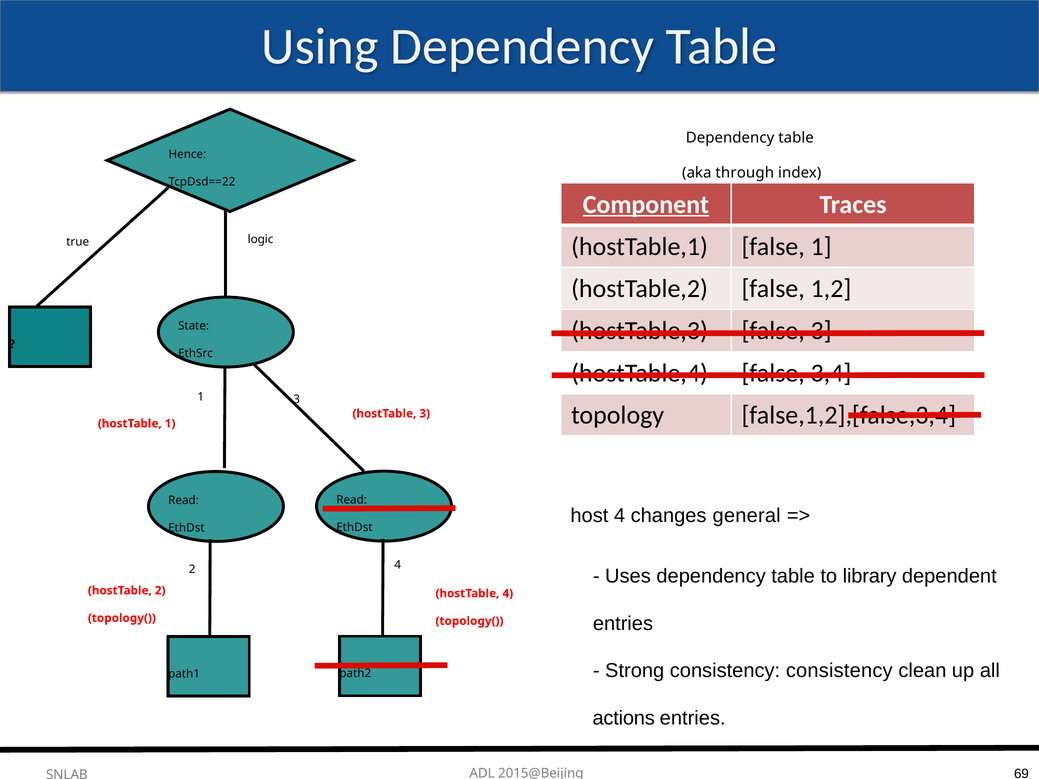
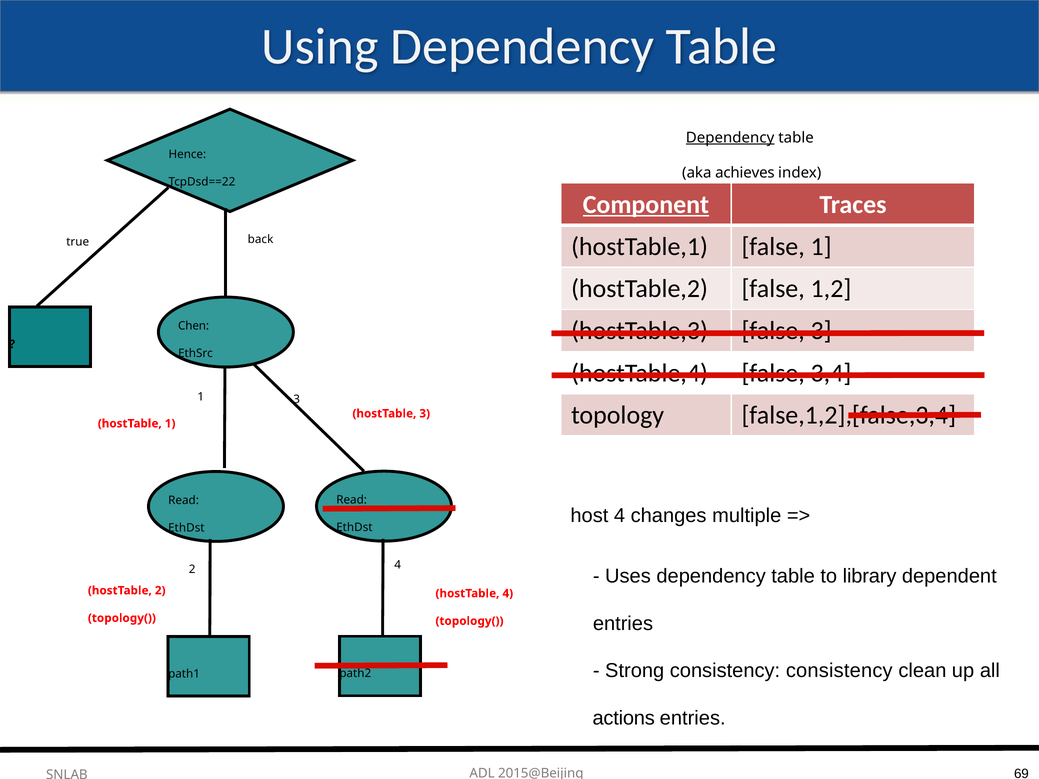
Dependency underline: none -> present (730, 138)
through: through -> achieves (745, 173)
logic: logic -> back (261, 239)
State: State -> Chen (194, 326)
general: general -> multiple (747, 516)
